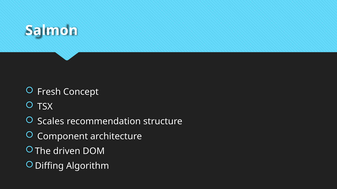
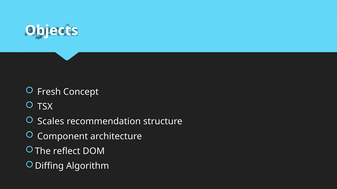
Salmon: Salmon -> Objects (52, 30)
driven: driven -> reflect (67, 152)
